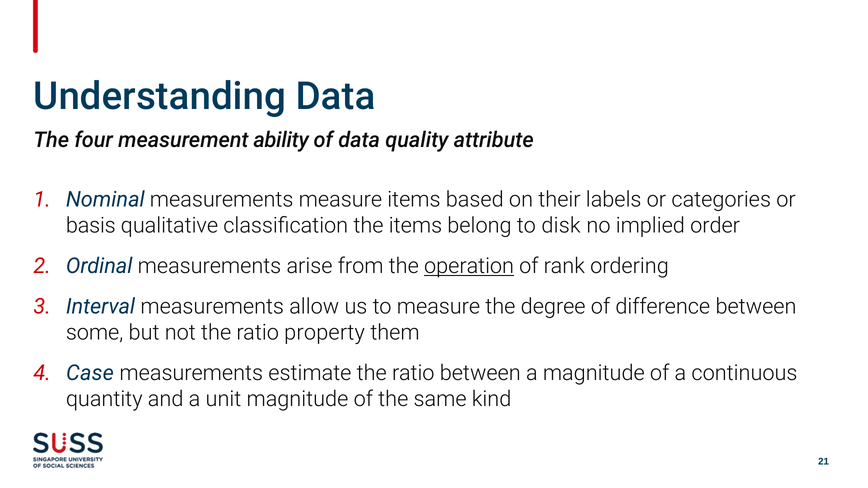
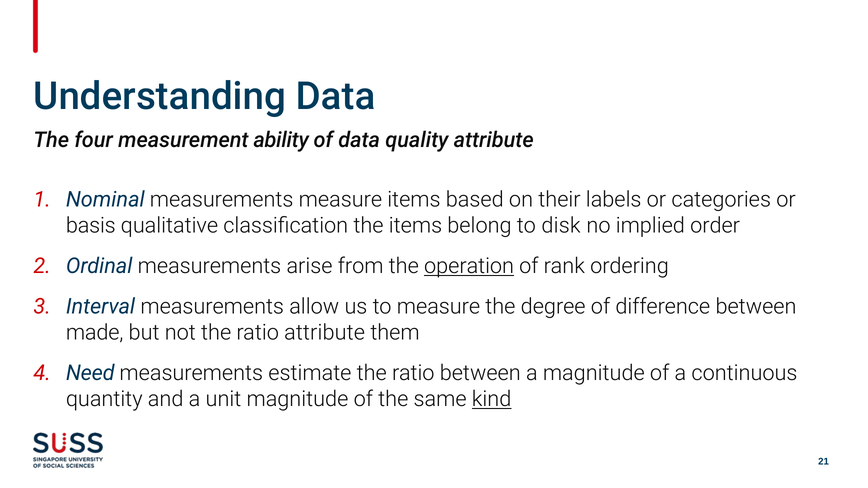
some: some -> made (95, 333)
ratio property: property -> attribute (325, 333)
Case: Case -> Need (90, 373)
kind underline: none -> present (492, 399)
